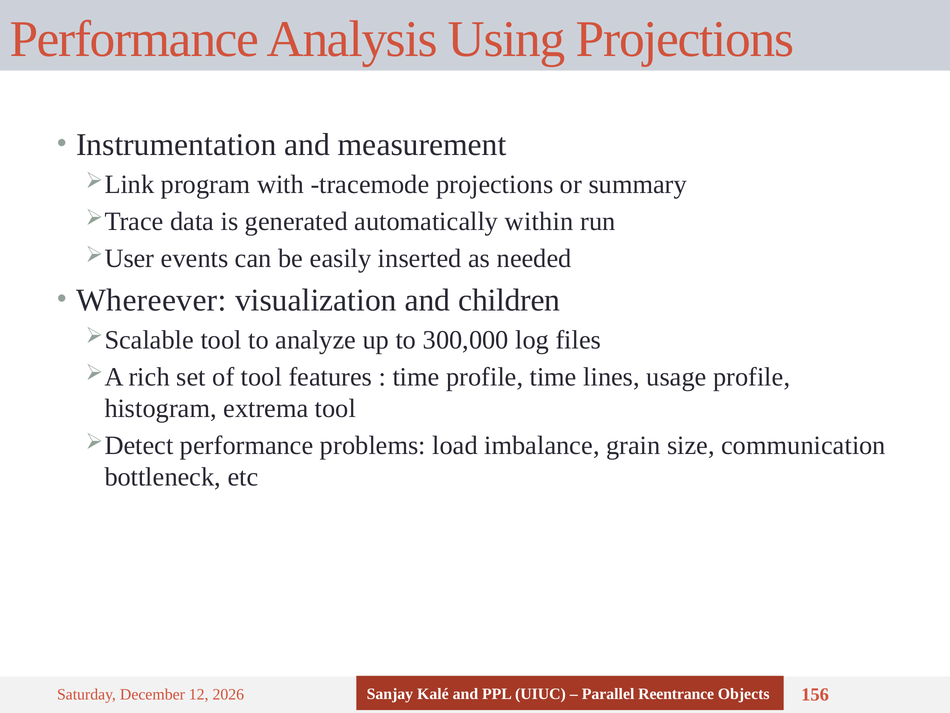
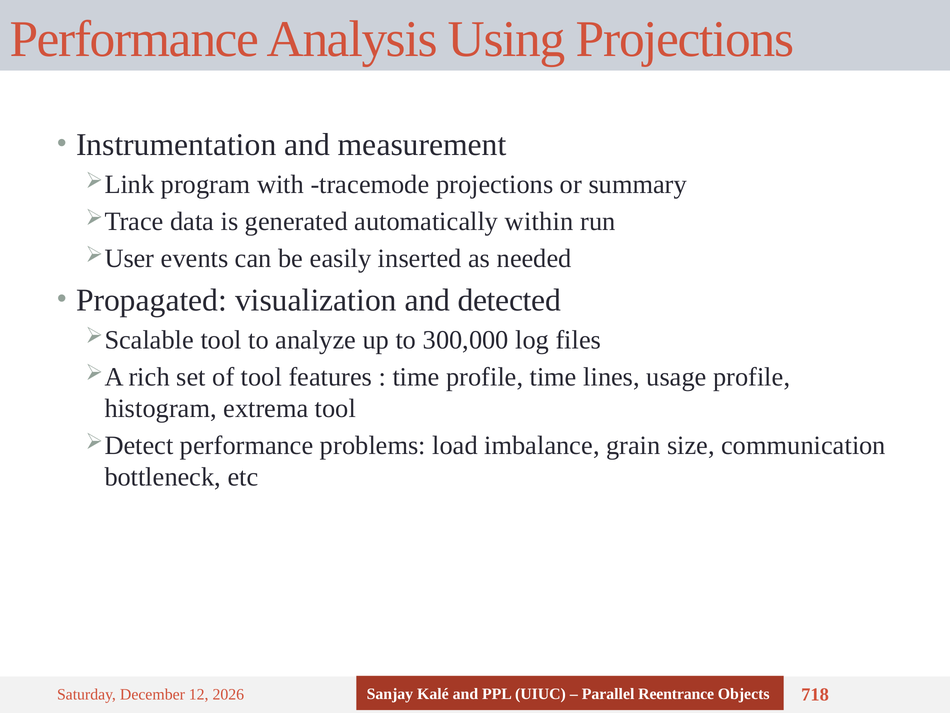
Whereever: Whereever -> Propagated (152, 300)
children: children -> detected (509, 300)
156: 156 -> 718 (815, 694)
